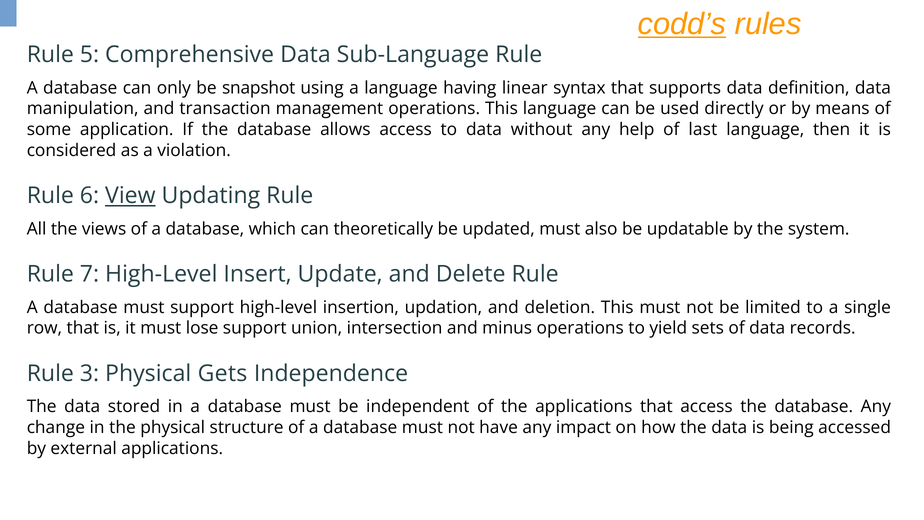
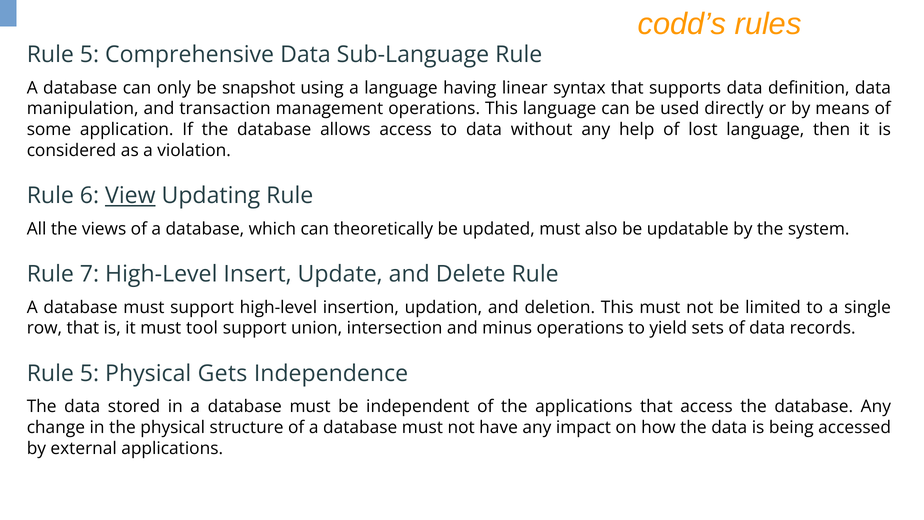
codd’s underline: present -> none (682, 24)
last: last -> lost (703, 129)
lose: lose -> tool (202, 328)
3: 3 -> 5 (89, 373)
